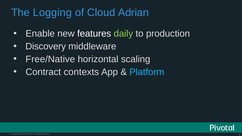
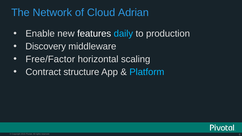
Logging: Logging -> Network (52, 13)
daily colour: light green -> light blue (123, 34)
Free/Native: Free/Native -> Free/Factor (50, 59)
contexts: contexts -> structure (81, 72)
